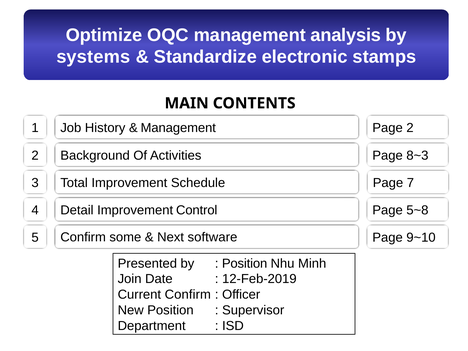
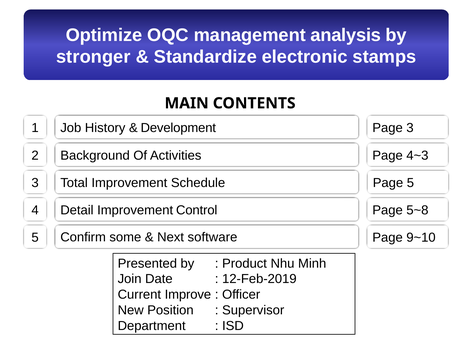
systems: systems -> stronger (93, 57)
Page 2: 2 -> 3 (410, 128)
Management: Management -> Development (178, 128)
8~3: 8~3 -> 4~3 (417, 156)
Page 7: 7 -> 5 (410, 183)
Position: Position -> Product (245, 263)
Current Confirm: Confirm -> Improve (188, 295)
